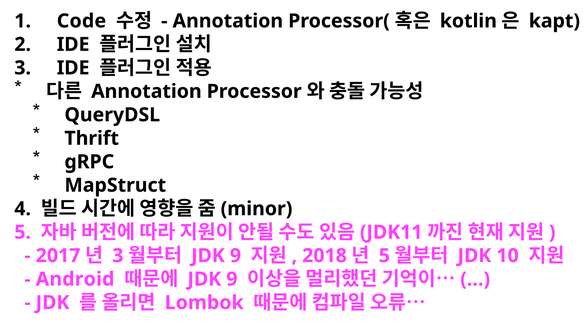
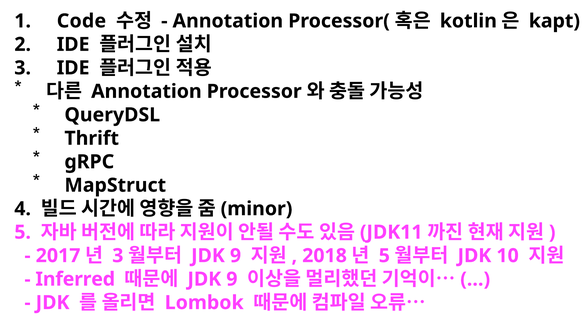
Android: Android -> Inferred (75, 279)
